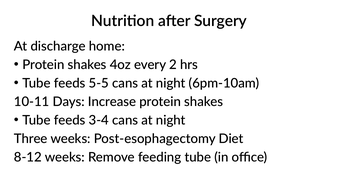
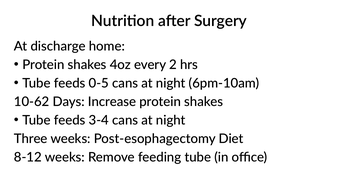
5-5: 5-5 -> 0-5 (99, 83)
10-11: 10-11 -> 10-62 (32, 102)
